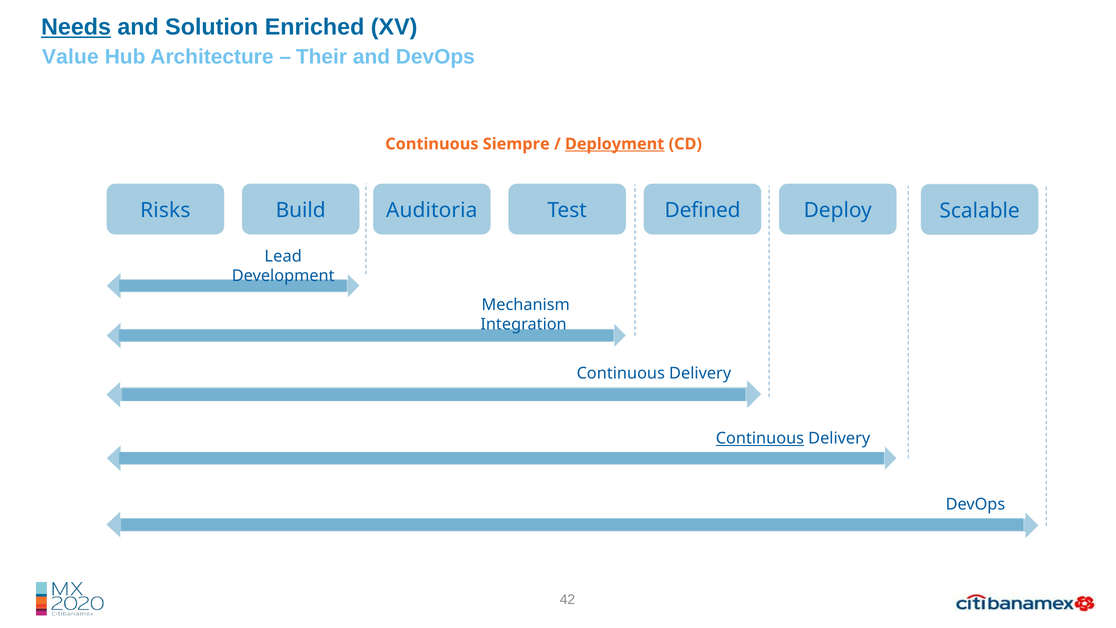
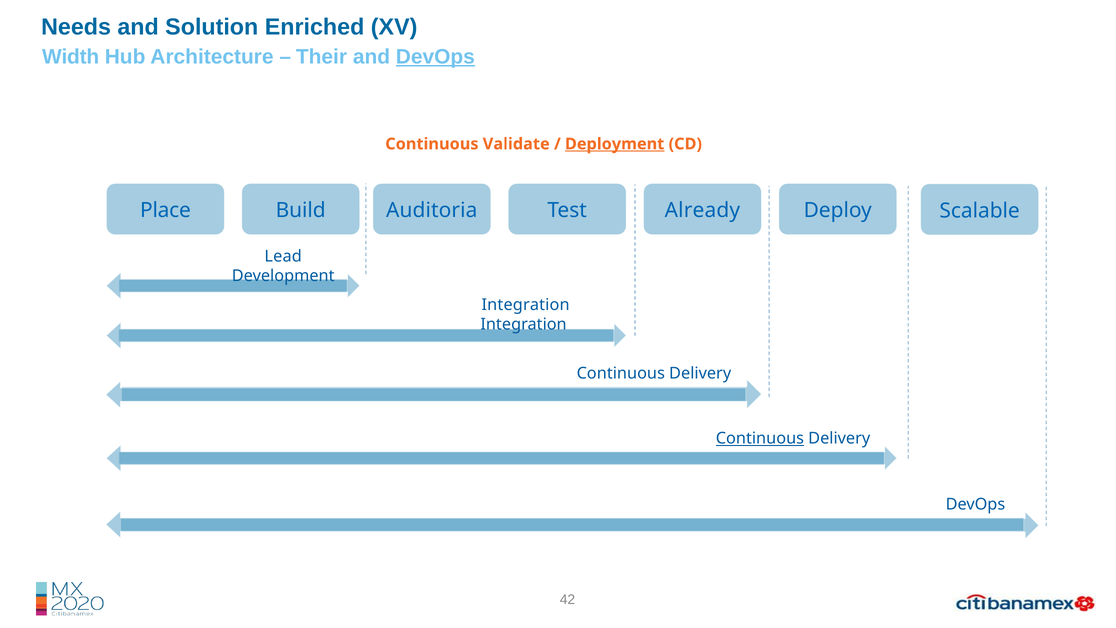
Needs underline: present -> none (76, 27)
Value: Value -> Width (71, 57)
DevOps underline: none -> present (435, 57)
Siempre: Siempre -> Validate (516, 144)
Risks: Risks -> Place (165, 210)
Defined: Defined -> Already (702, 210)
Mechanism: Mechanism -> Integration (526, 305)
